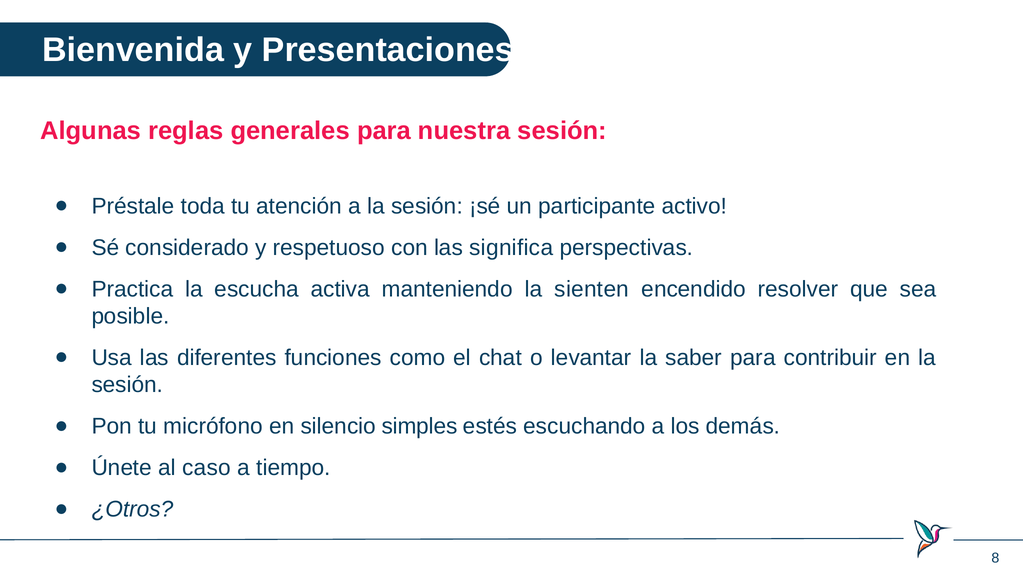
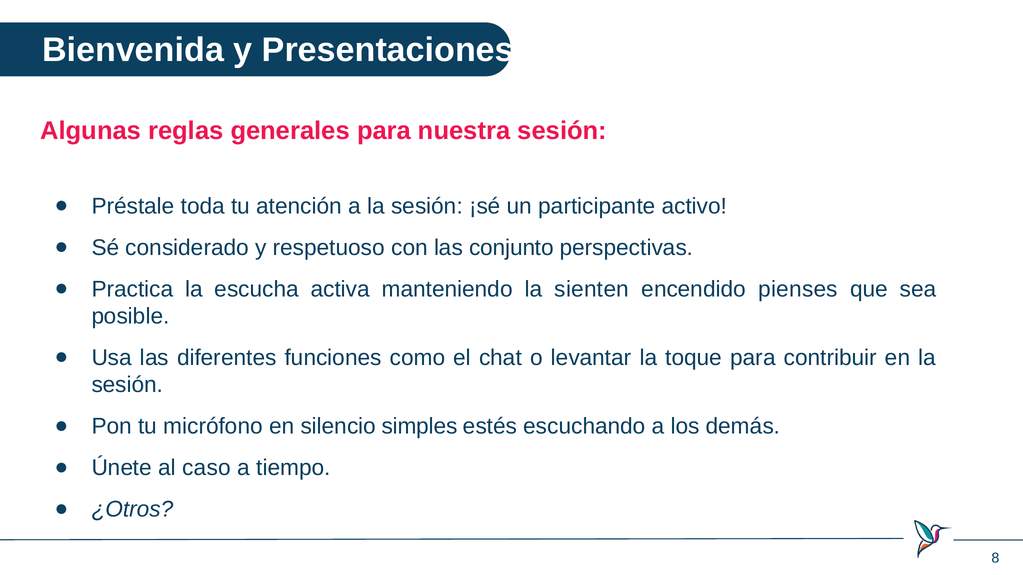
significa: significa -> conjunto (511, 248)
resolver: resolver -> pienses (798, 289)
saber: saber -> toque (694, 358)
